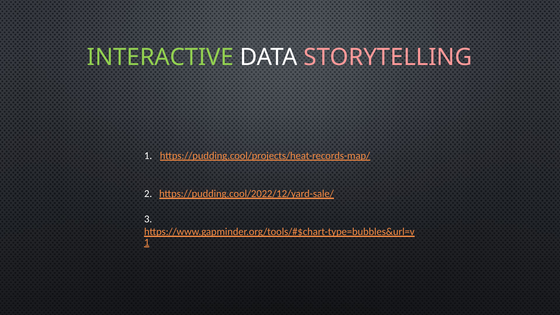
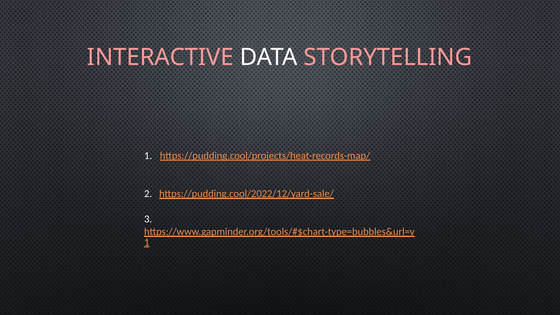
INTERACTIVE colour: light green -> pink (160, 57)
